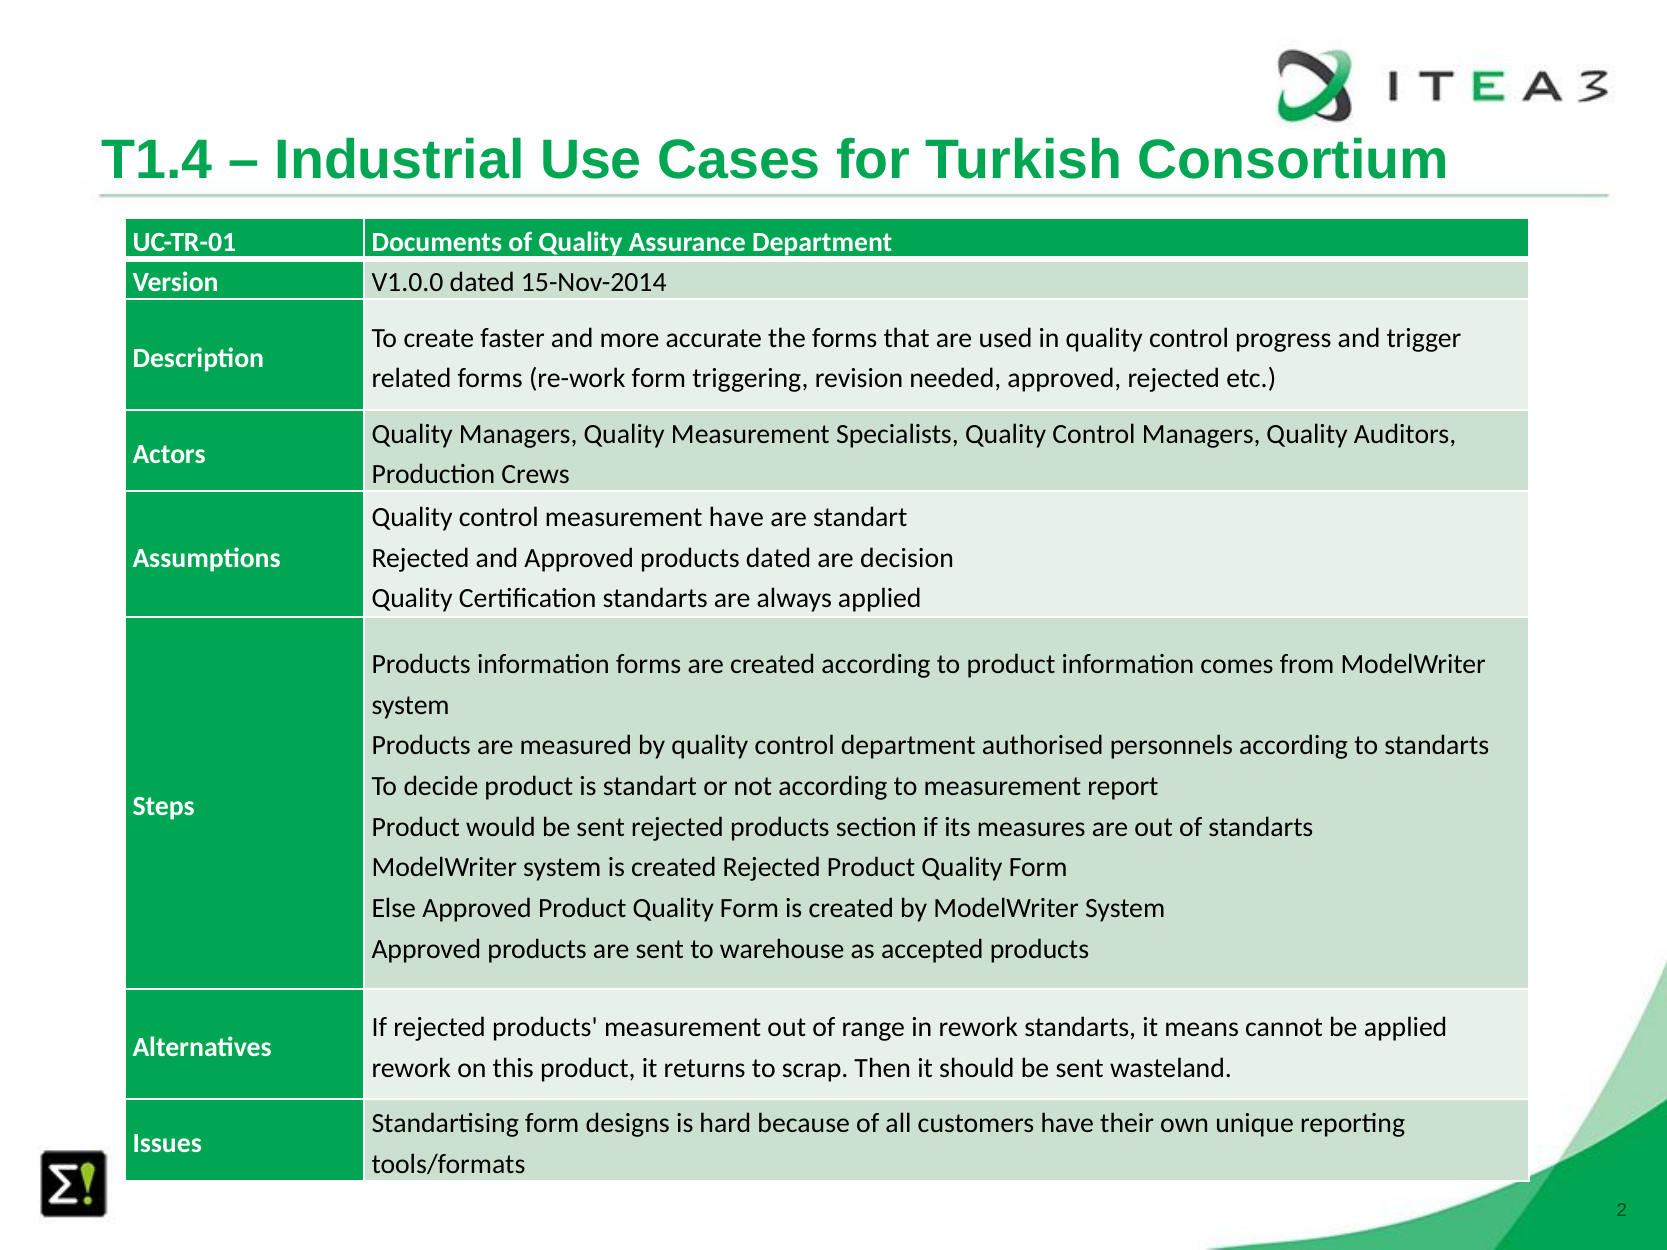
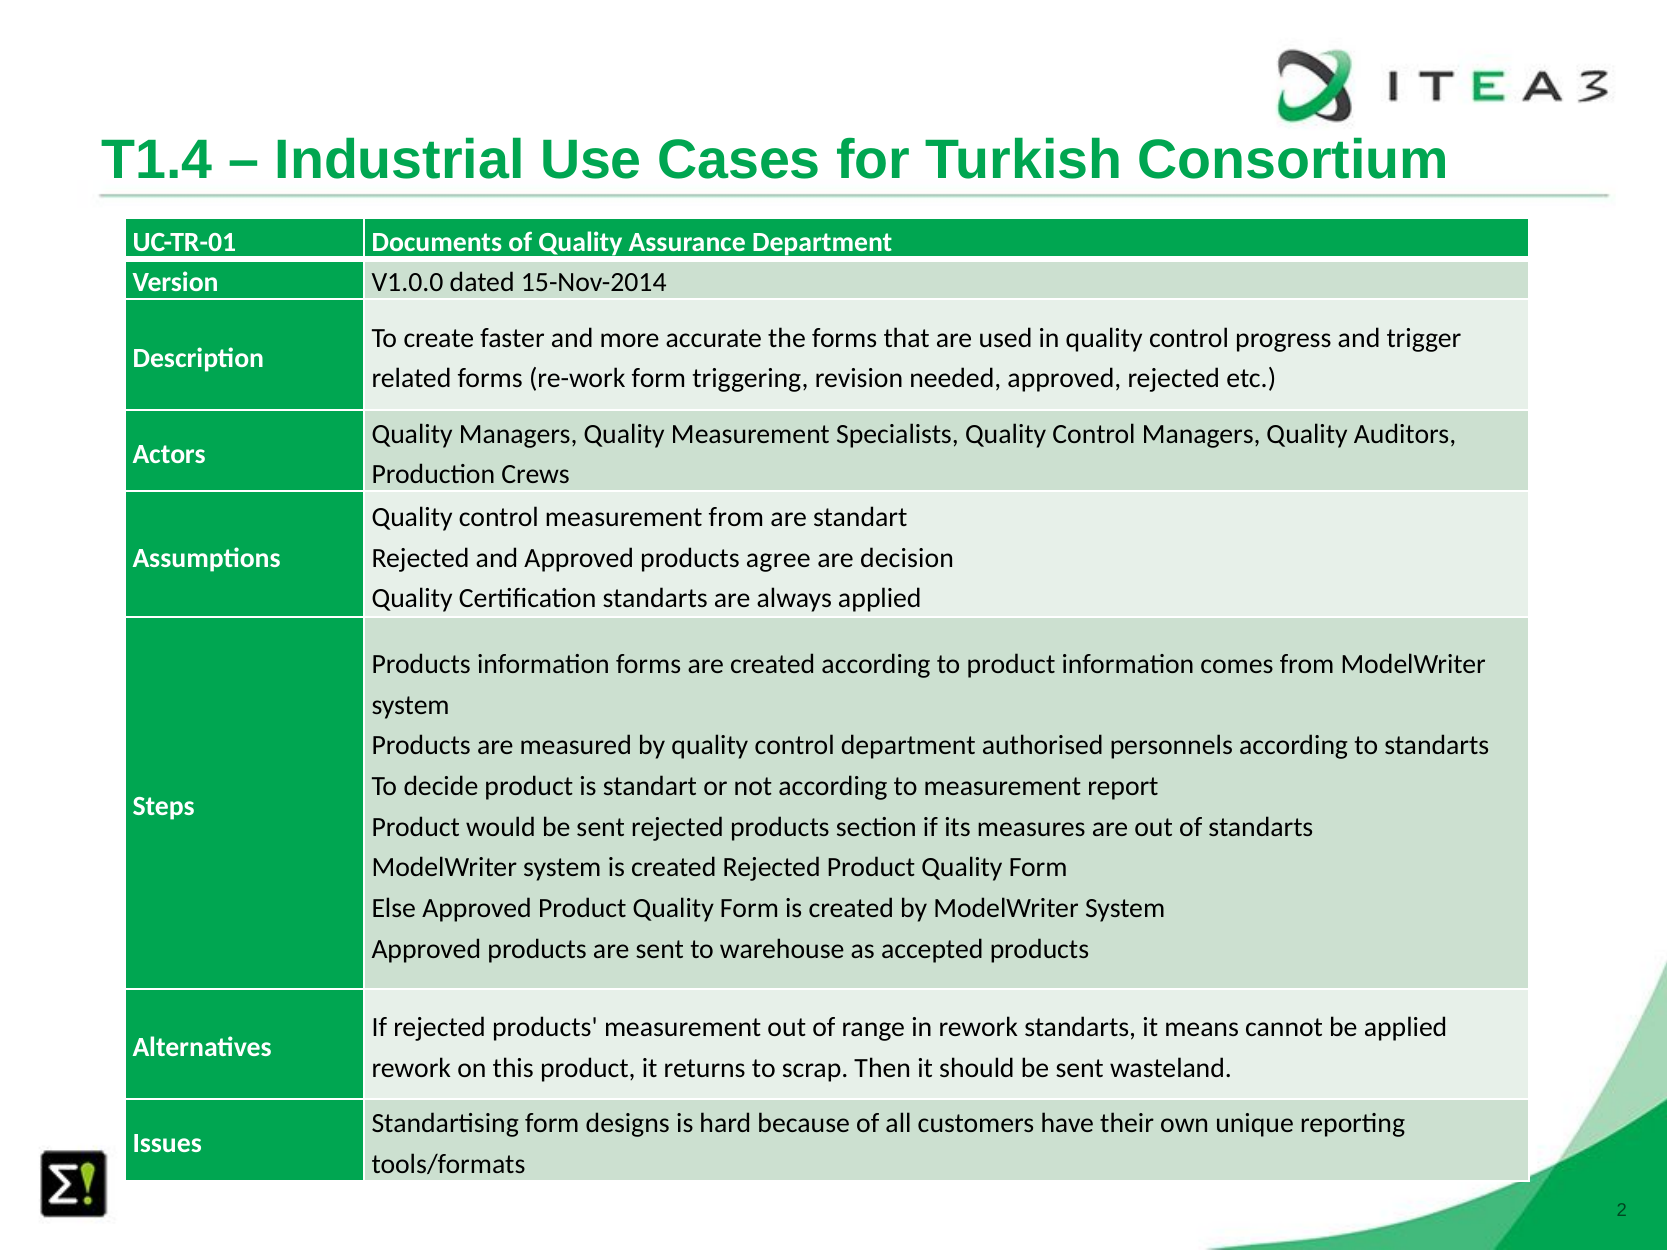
measurement have: have -> from (736, 518)
products dated: dated -> agree (778, 558)
